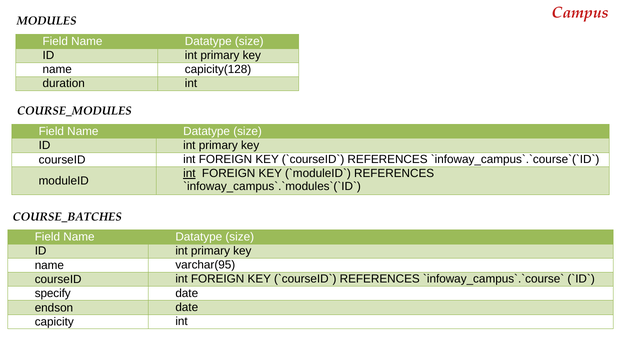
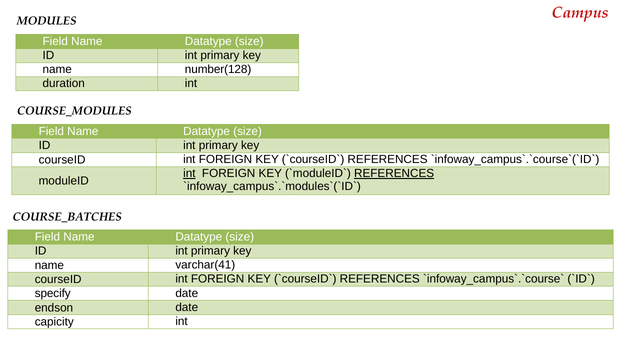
capicity(128: capicity(128 -> number(128 (218, 69)
REFERENCES underline: none -> present (394, 173)
varchar(95: varchar(95 -> varchar(41 (205, 265)
